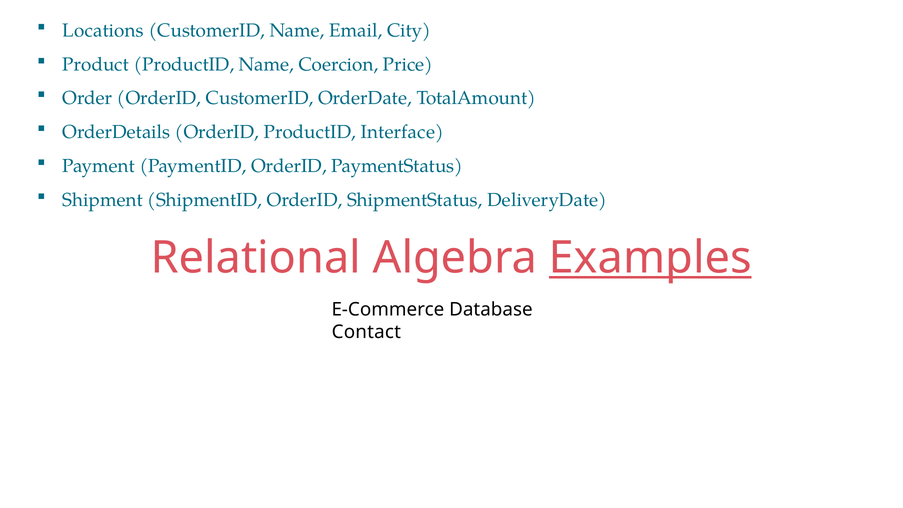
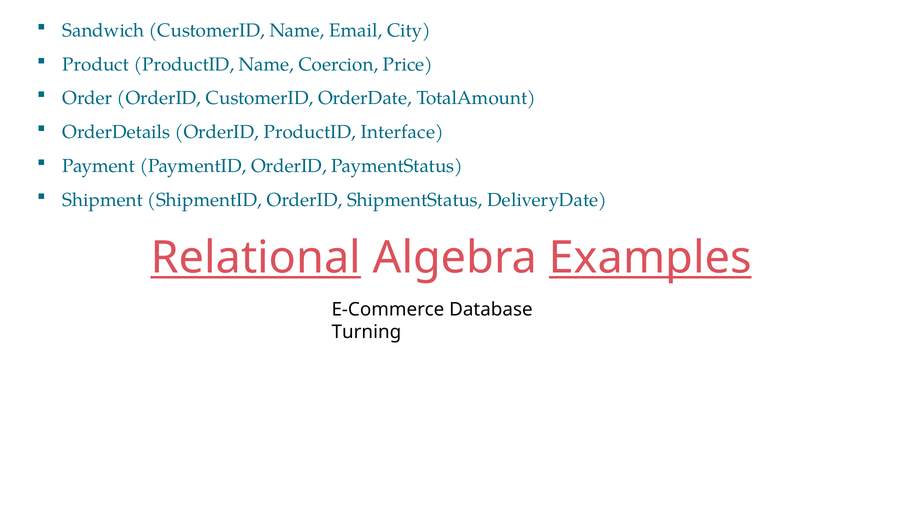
Locations: Locations -> Sandwich (103, 31)
Relational underline: none -> present (256, 258)
Contact: Contact -> Turning (366, 332)
